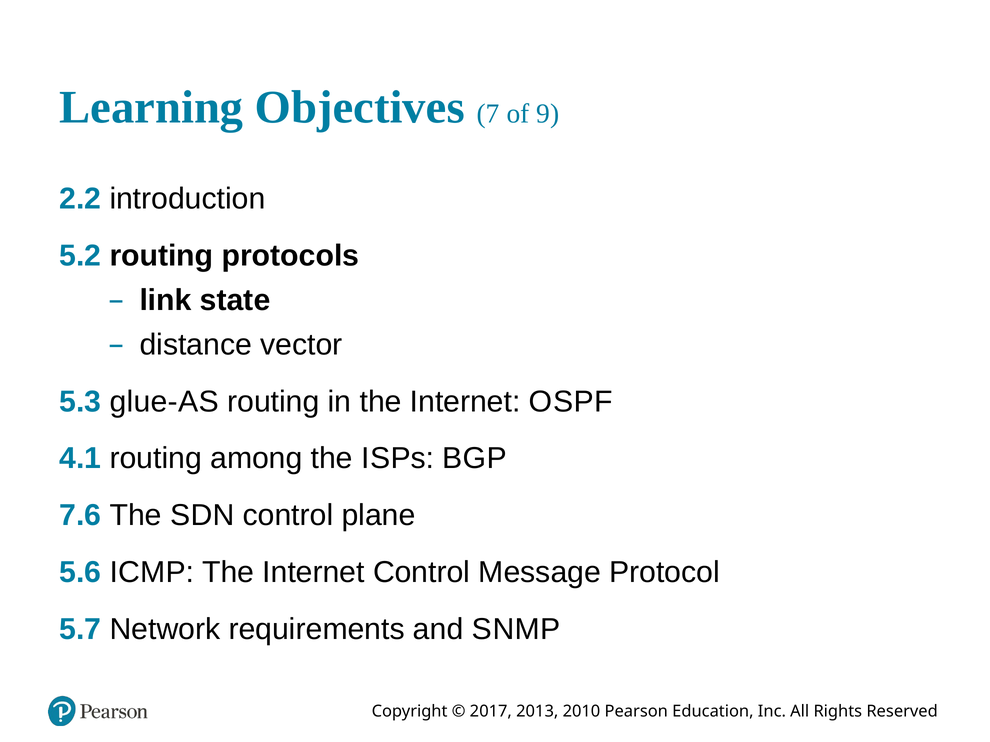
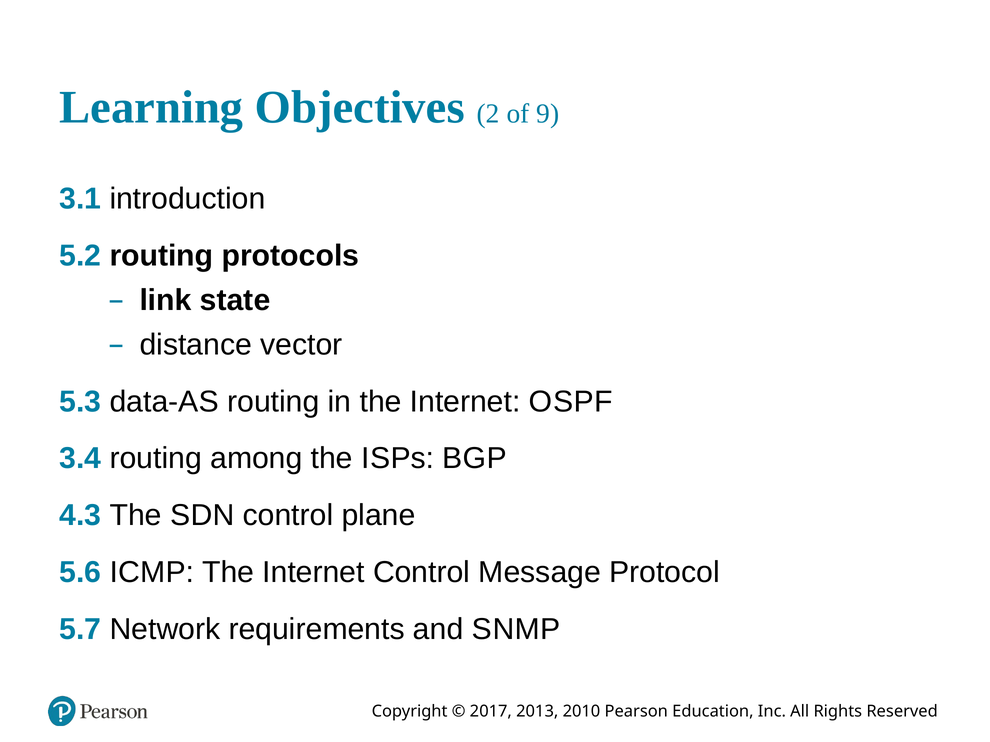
7: 7 -> 2 (488, 114)
2.2: 2.2 -> 3.1 (80, 199)
glue-A: glue-A -> data-A (154, 402)
4.1: 4.1 -> 3.4 (80, 459)
7.6: 7.6 -> 4.3 (80, 516)
